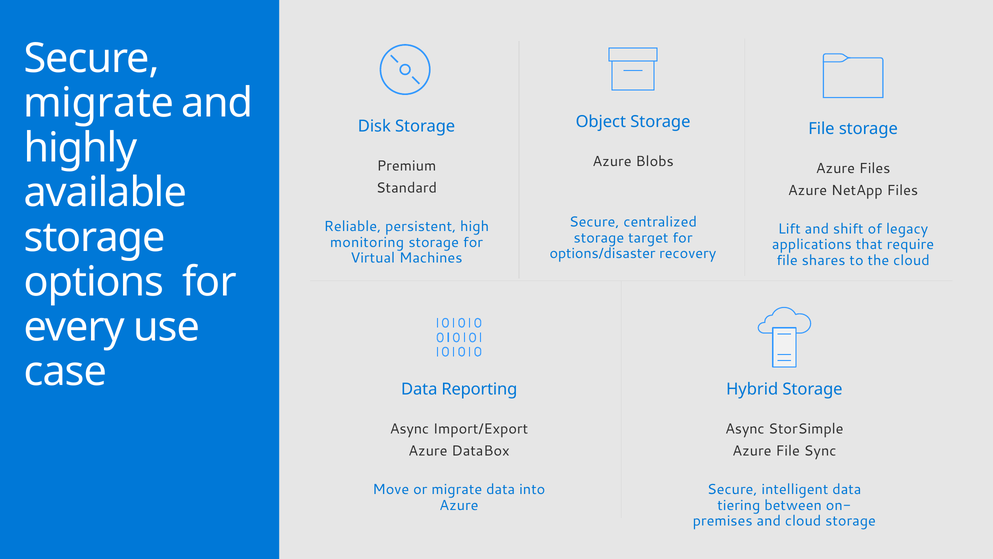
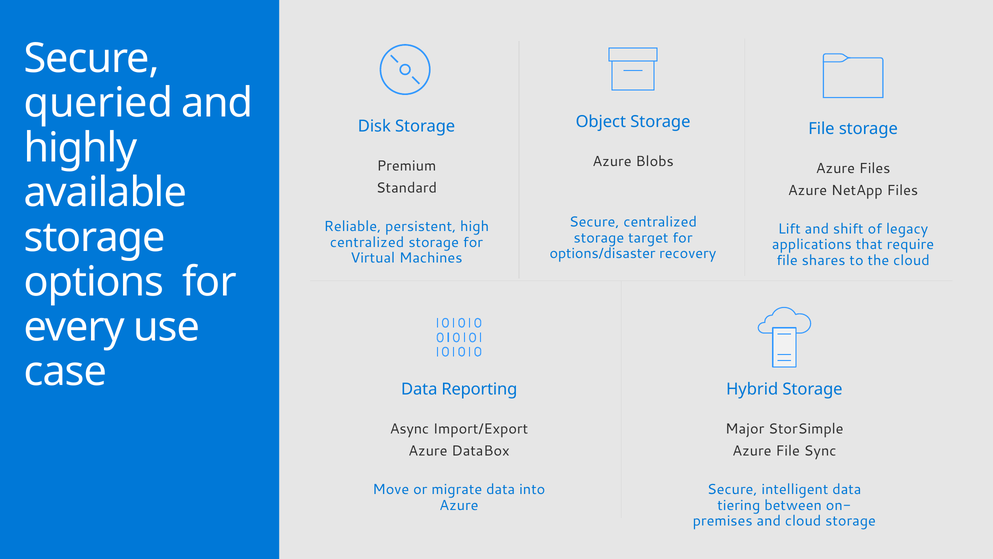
migrate: migrate -> queried (98, 103)
monitoring: monitoring -> centralized (367, 242)
Async: Async -> Major (745, 429)
